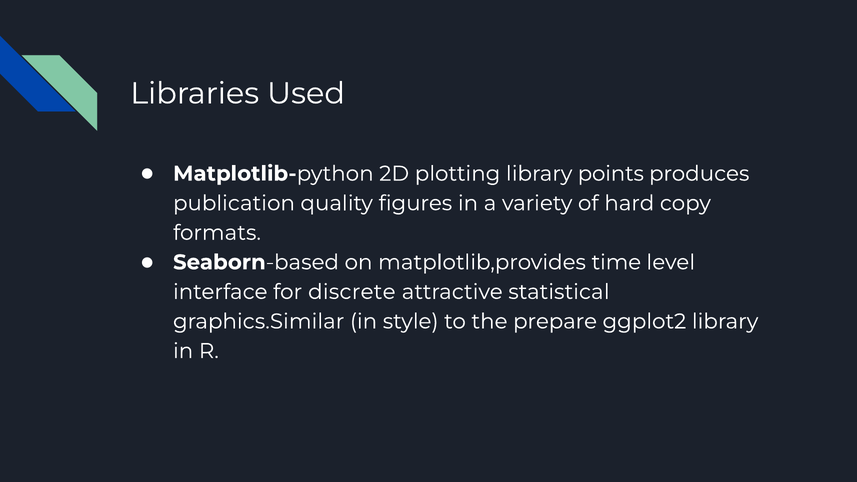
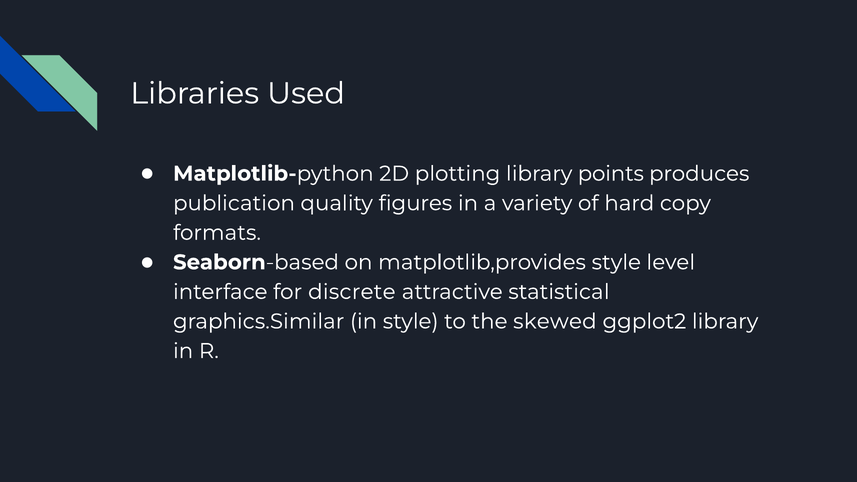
matplotlib,provides time: time -> style (616, 262)
prepare: prepare -> skewed (555, 321)
